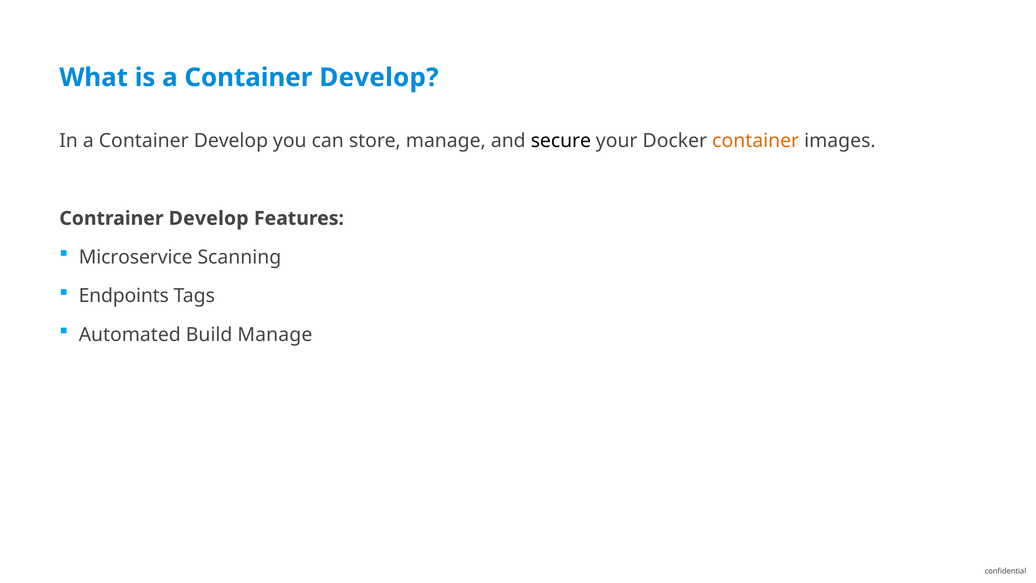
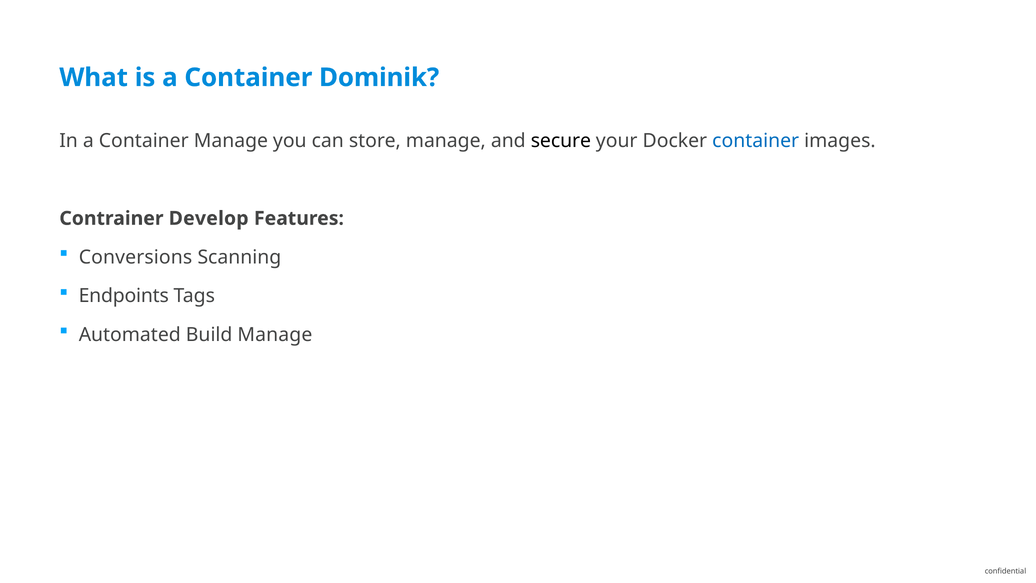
is a Container Develop: Develop -> Dominik (379, 78)
In a Container Develop: Develop -> Manage (231, 141)
container colour: orange -> blue (756, 141)
Microservice: Microservice -> Conversions (136, 257)
